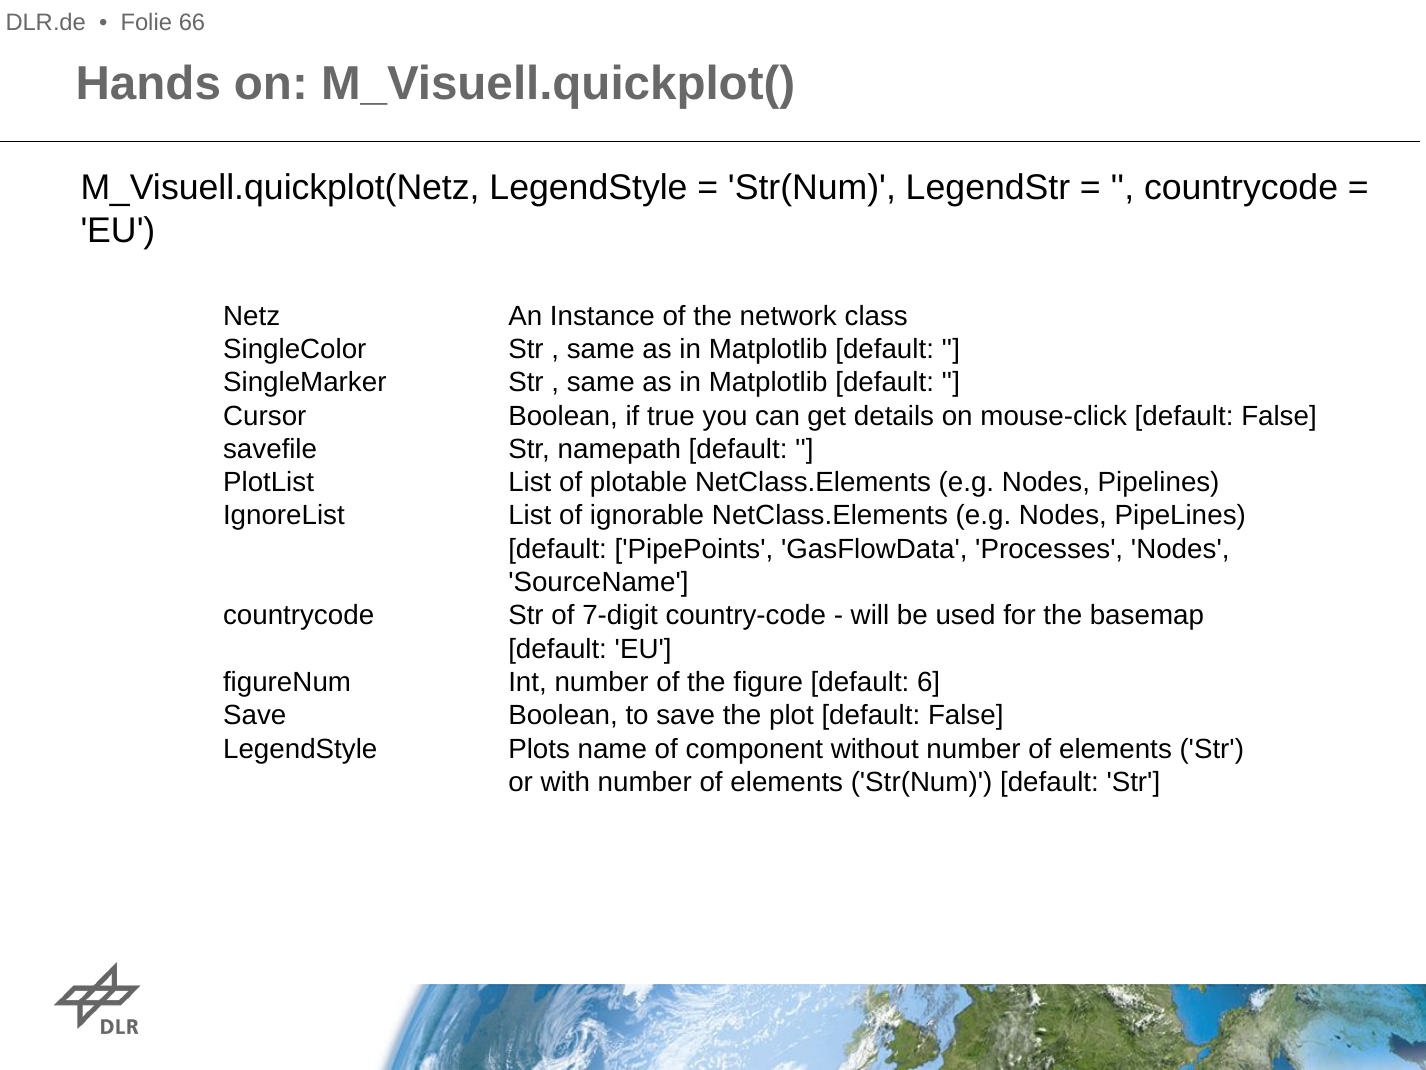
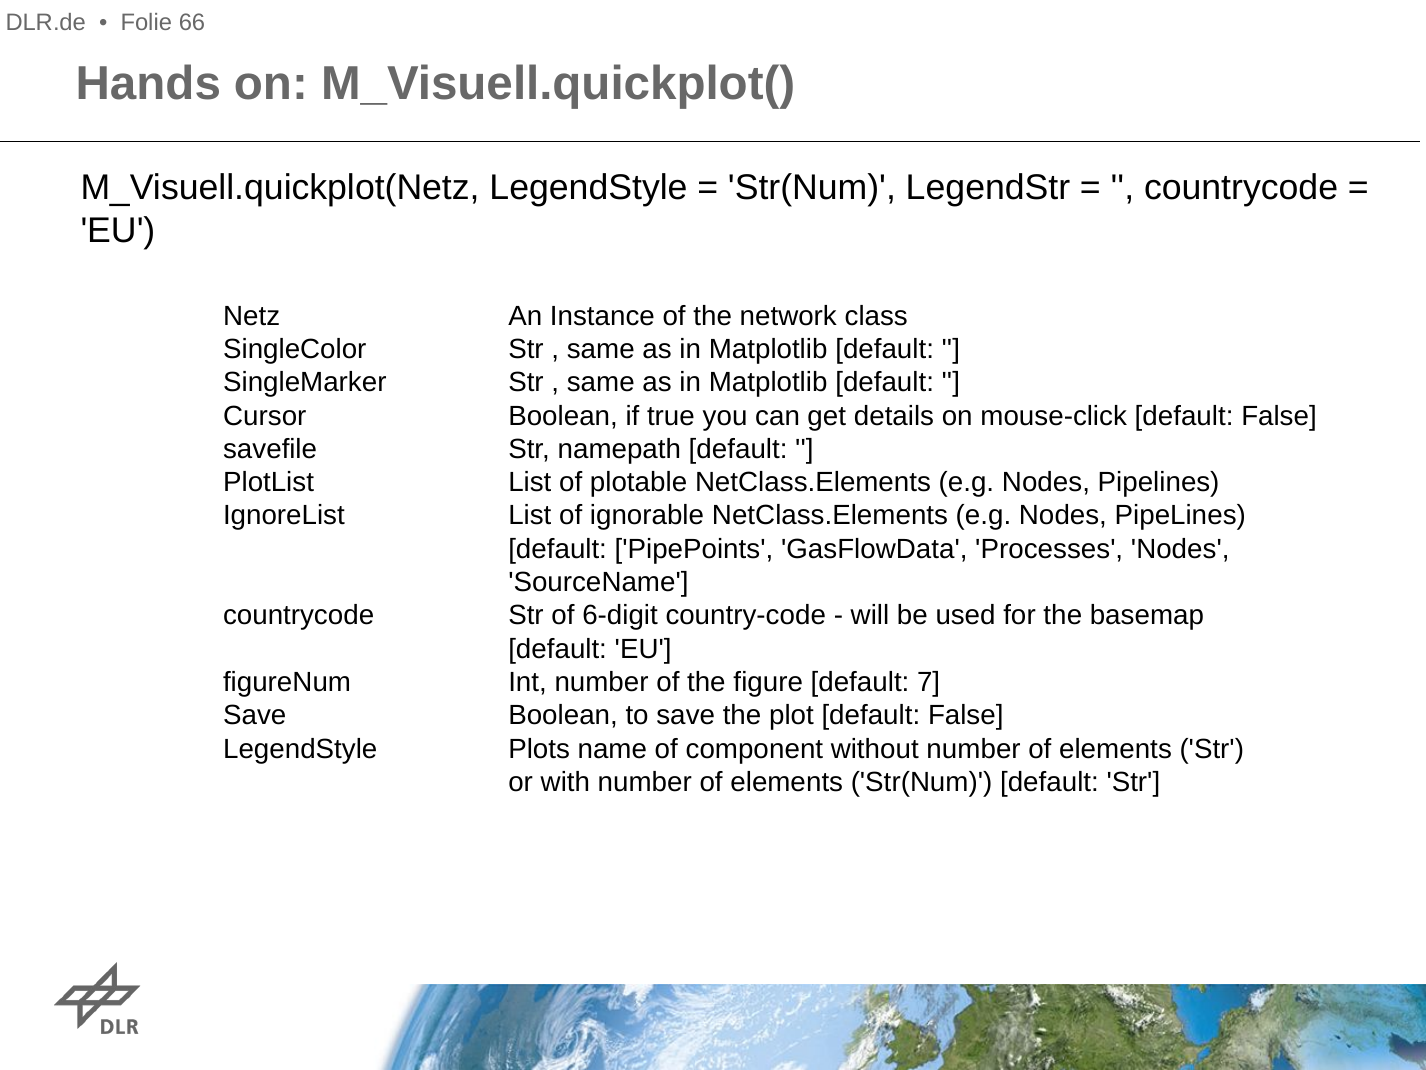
7-digit: 7-digit -> 6-digit (620, 615)
6: 6 -> 7 (929, 682)
